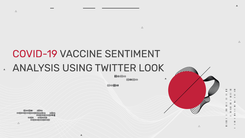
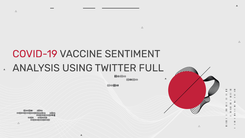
LOOK: LOOK -> FULL (151, 68)
